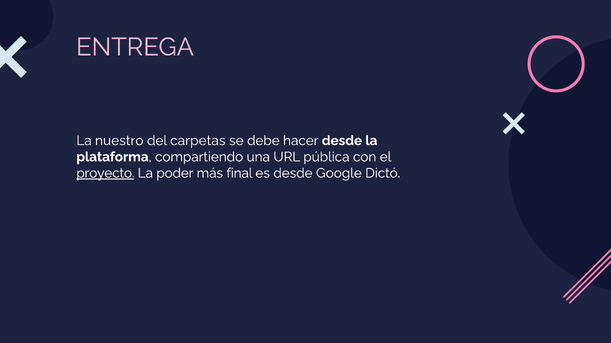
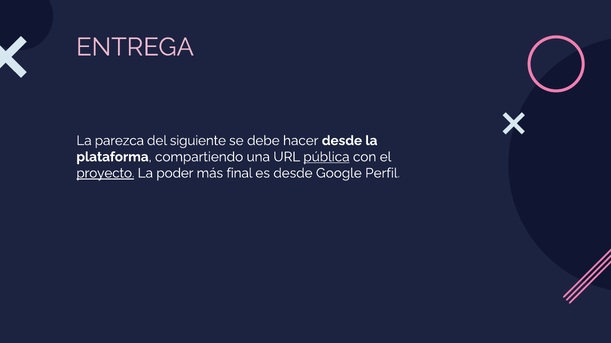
nuestro: nuestro -> parezca (119, 141)
carpetas: carpetas -> siguiente (198, 141)
pública underline: none -> present (326, 157)
Dictó: Dictó -> Perfil (383, 173)
